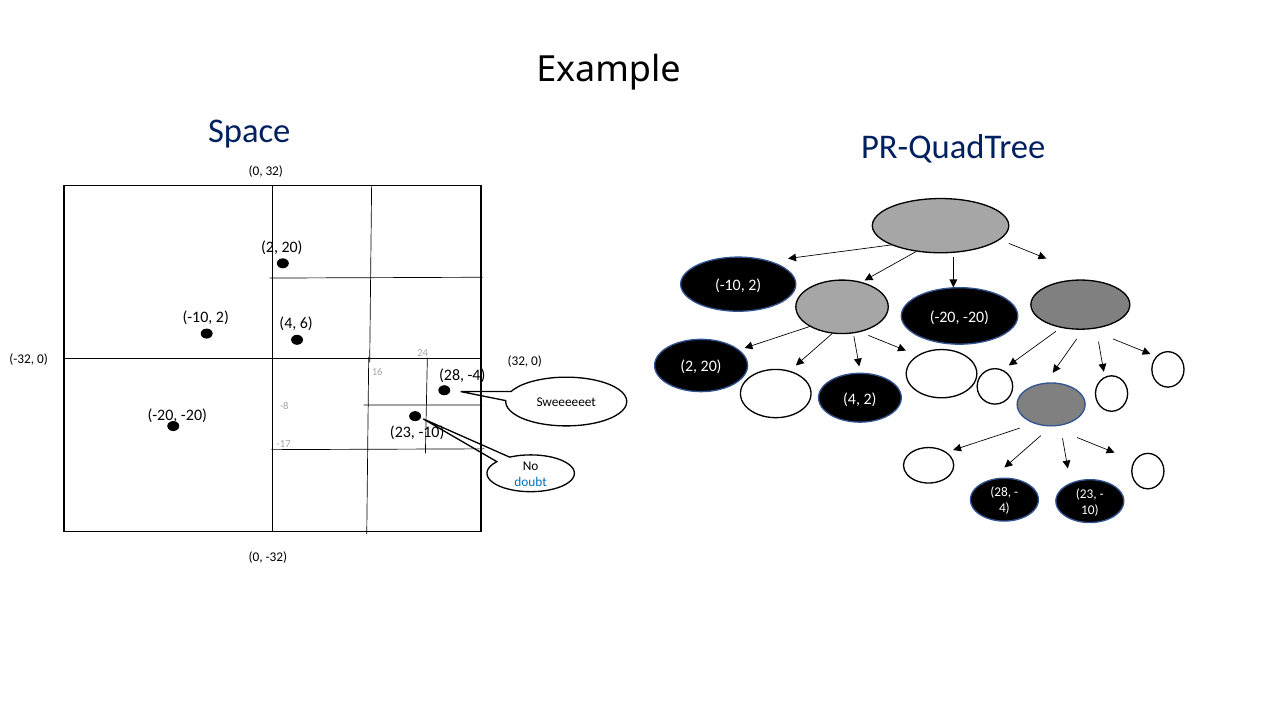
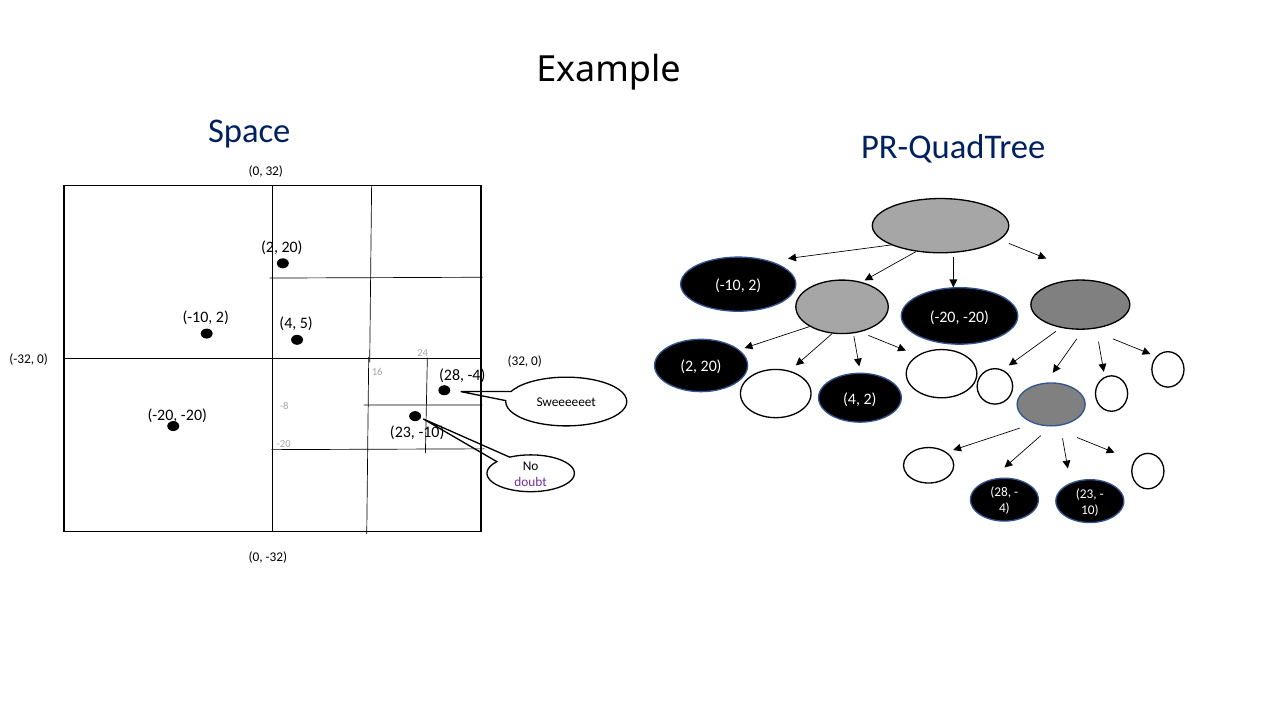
6: 6 -> 5 (306, 323)
-17: -17 -> -20 (284, 444)
doubt colour: blue -> purple (531, 482)
